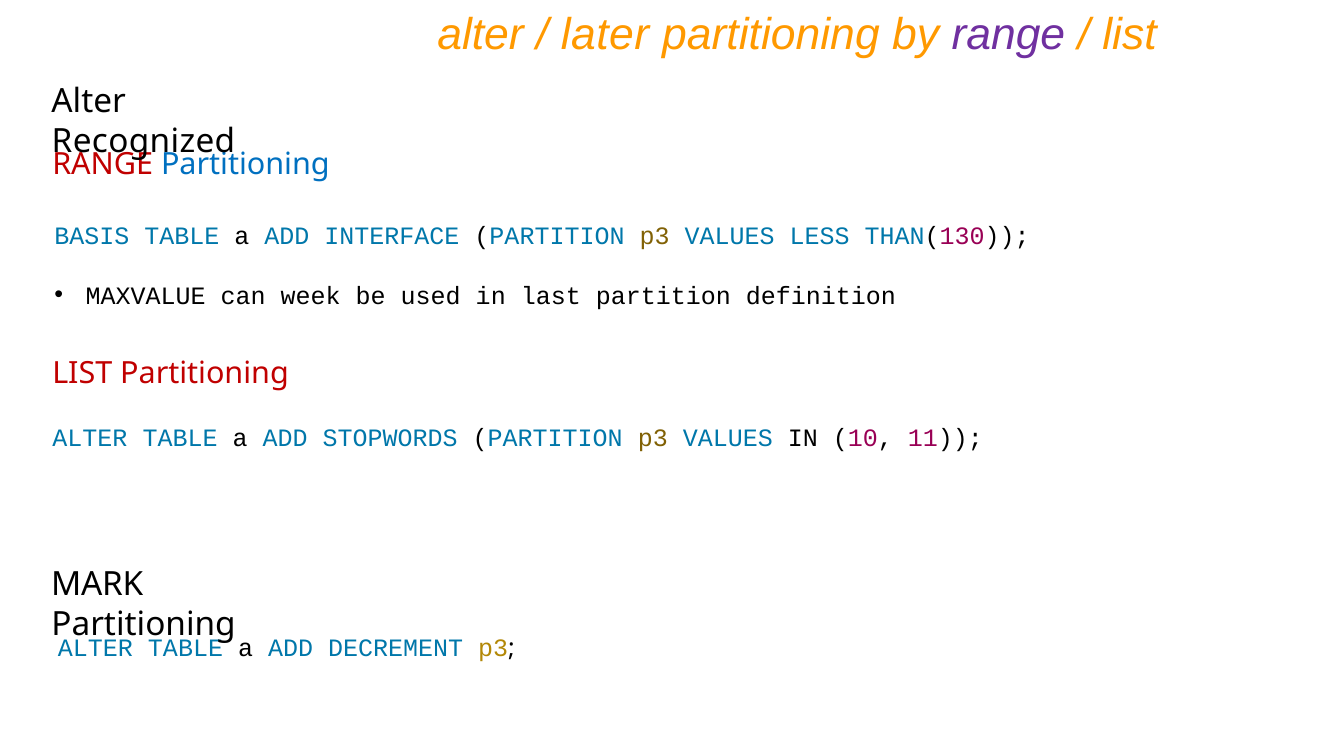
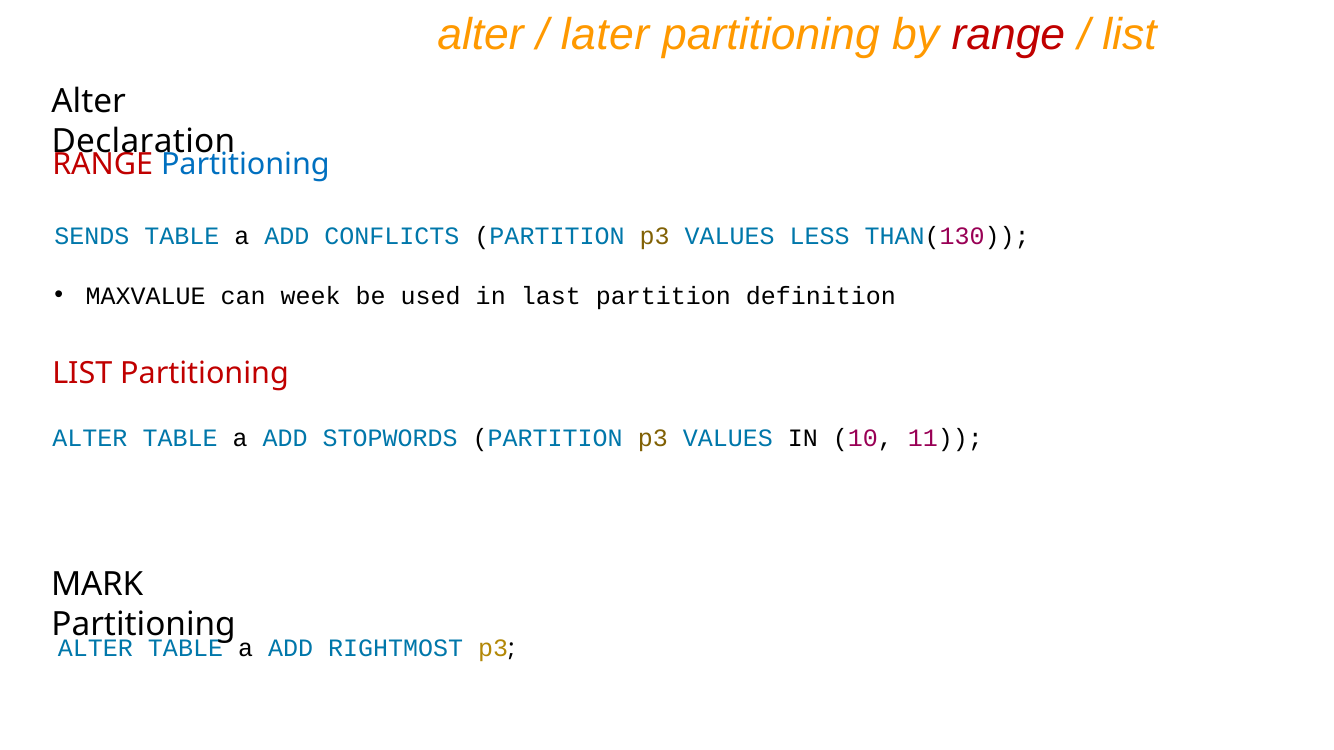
range colour: purple -> red (1008, 35)
Recognized: Recognized -> Declaration (143, 142)
BASIS: BASIS -> SENDS (92, 236)
INTERFACE: INTERFACE -> CONFLICTS (392, 236)
DECREMENT: DECREMENT -> RIGHTMOST (396, 649)
